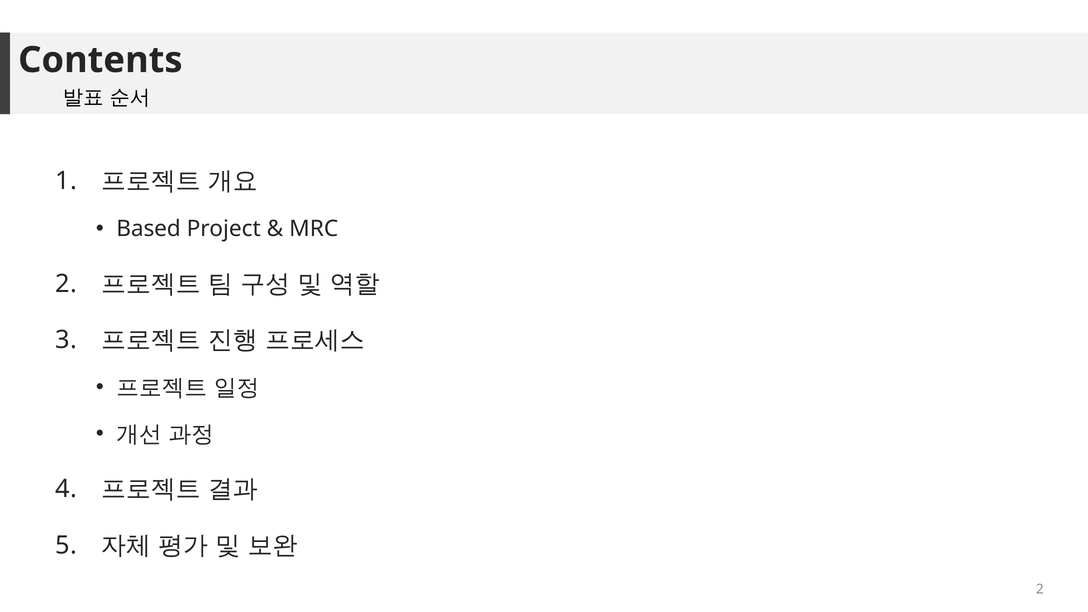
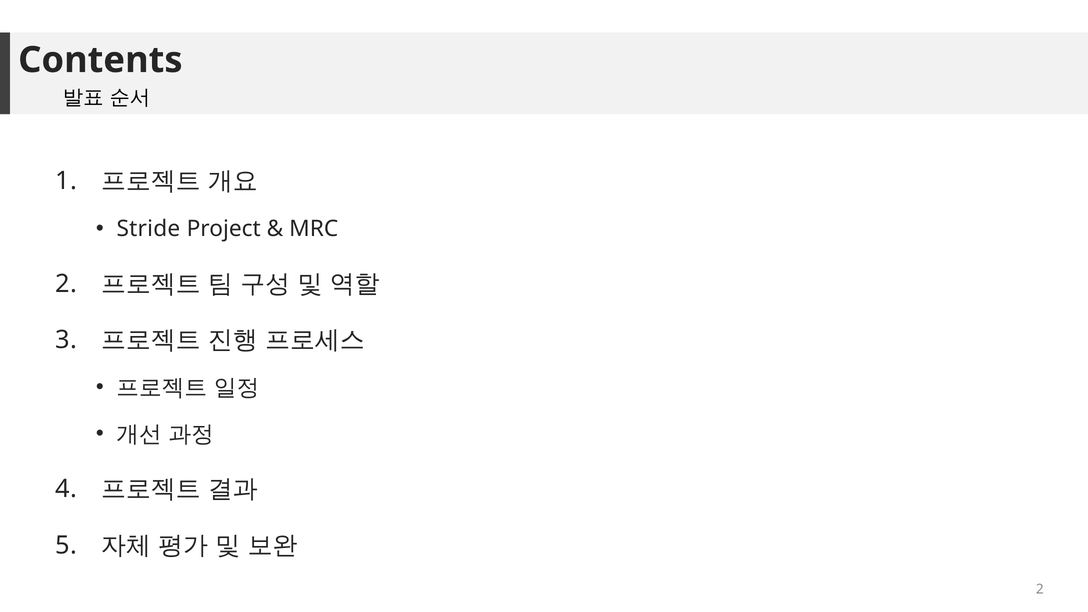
Based: Based -> Stride (148, 229)
